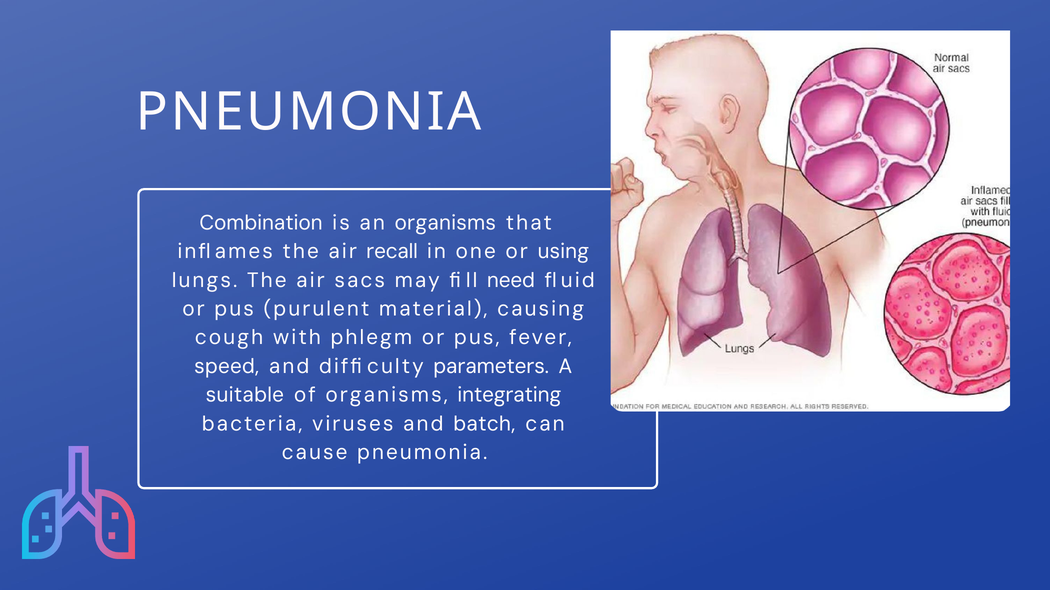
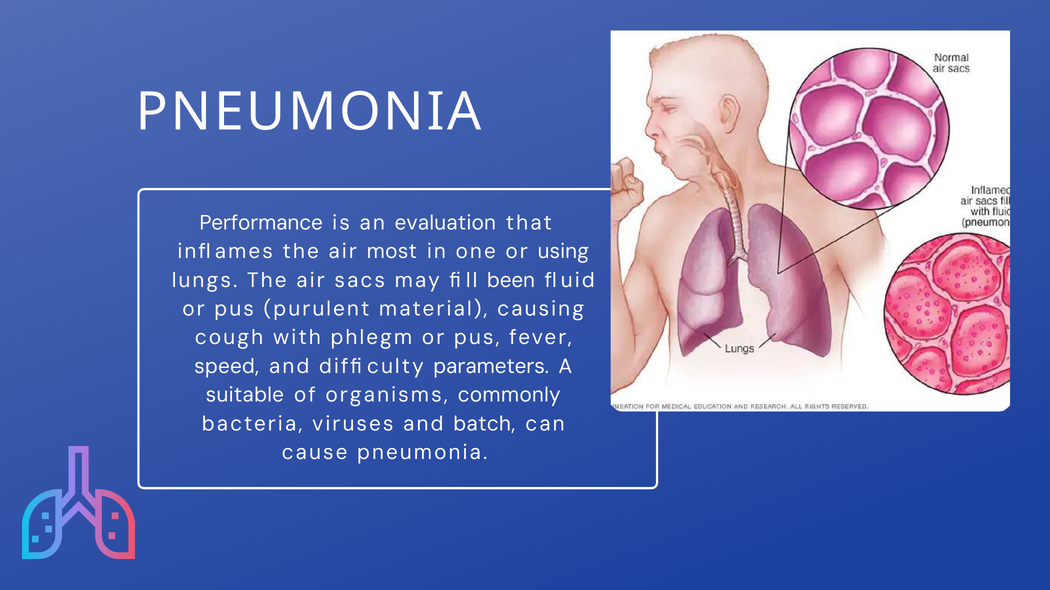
Combination: Combination -> Performance (261, 223)
an organisms: organisms -> evaluation (445, 223)
recall: recall -> most (392, 252)
need: need -> been (511, 280)
integrating: integrating -> commonly (509, 395)
